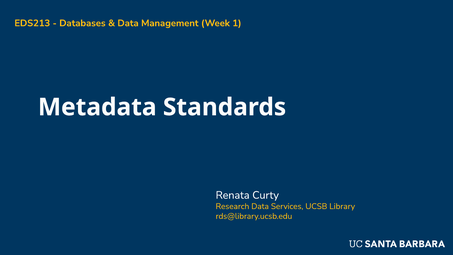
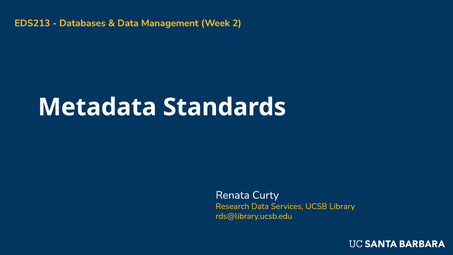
1: 1 -> 2 (237, 23)
